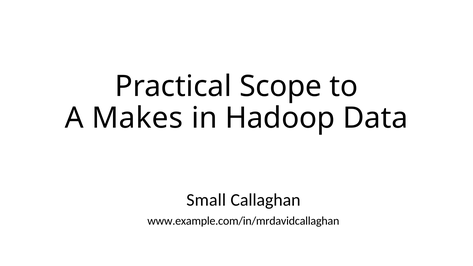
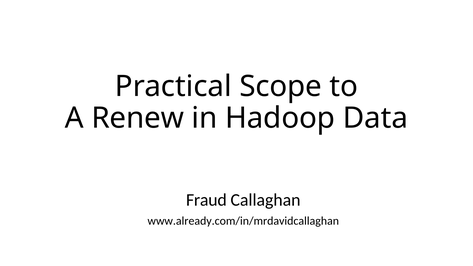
Makes: Makes -> Renew (138, 118)
Small: Small -> Fraud (206, 200)
www.example.com/in/mrdavidcallaghan: www.example.com/in/mrdavidcallaghan -> www.already.com/in/mrdavidcallaghan (243, 221)
